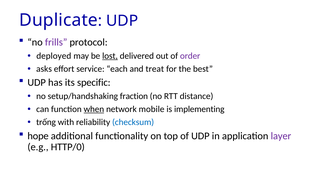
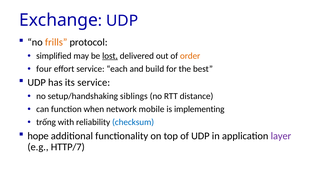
Duplicate: Duplicate -> Exchange (59, 20)
frills colour: purple -> orange (56, 42)
deployed: deployed -> simplified (54, 56)
order colour: purple -> orange (190, 56)
asks: asks -> four (44, 69)
treat: treat -> build (155, 69)
its specific: specific -> service (94, 83)
fraction: fraction -> siblings (134, 96)
when underline: present -> none (94, 109)
HTTP/0: HTTP/0 -> HTTP/7 (68, 147)
